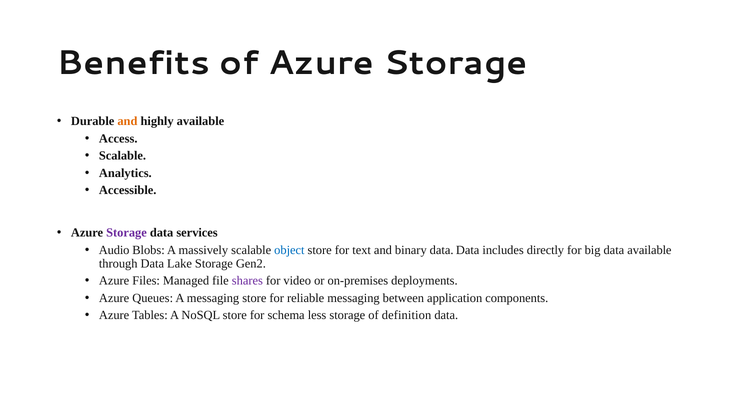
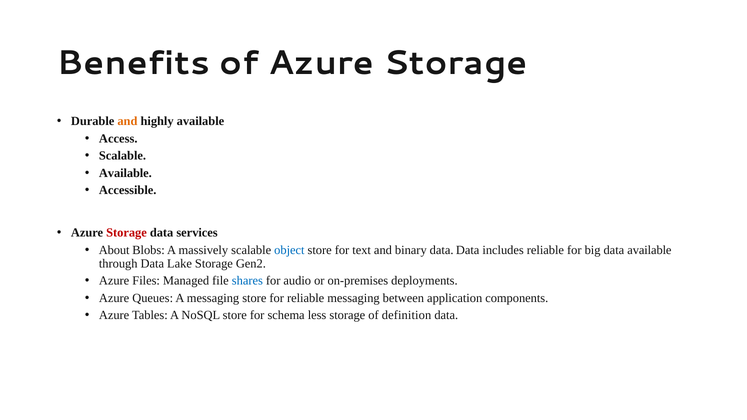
Analytics: Analytics -> Available (125, 173)
Storage colour: purple -> red (126, 233)
Audio: Audio -> About (114, 250)
includes directly: directly -> reliable (545, 250)
shares colour: purple -> blue (247, 281)
video: video -> audio (297, 281)
